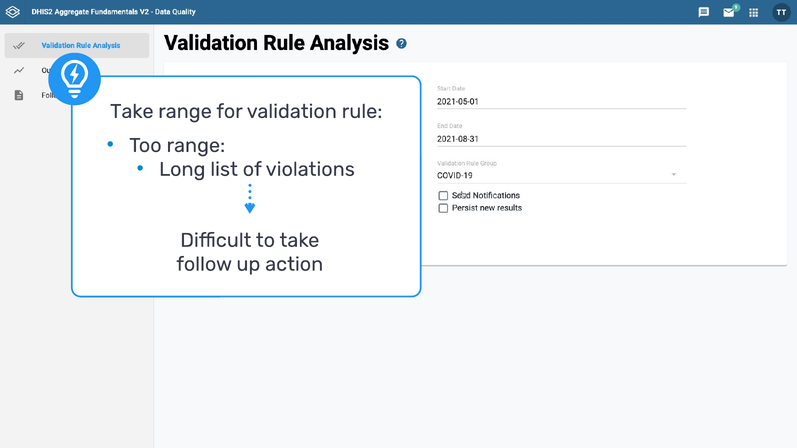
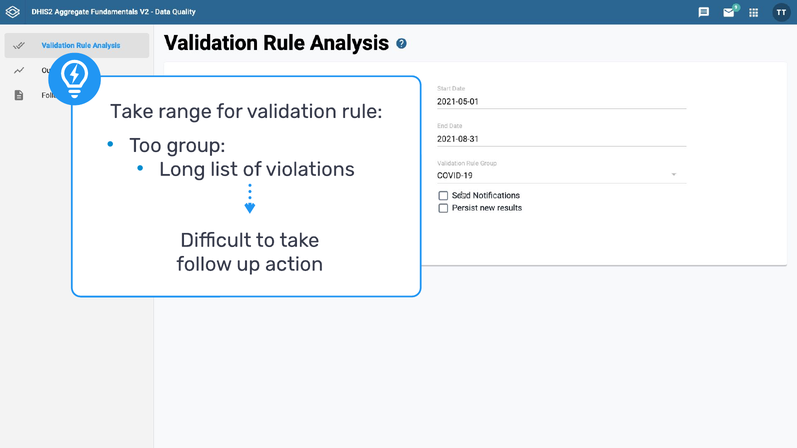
Too range: range -> group (196, 145)
